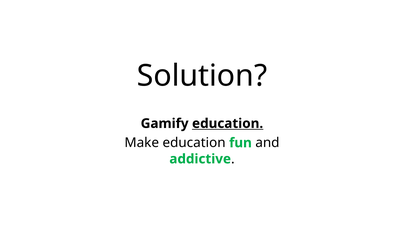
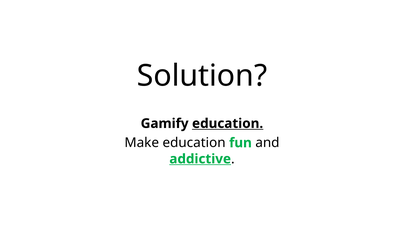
addictive underline: none -> present (200, 159)
